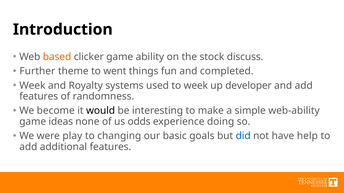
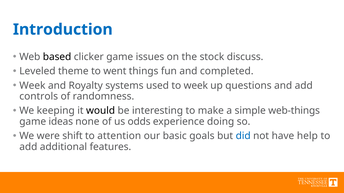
Introduction colour: black -> blue (63, 30)
based colour: orange -> black (57, 57)
ability: ability -> issues (150, 57)
Further: Further -> Leveled (37, 71)
developer: developer -> questions (248, 86)
features: features -> controls (39, 97)
become: become -> keeping (56, 111)
web-ability: web-ability -> web-things (294, 111)
play: play -> shift (72, 136)
changing: changing -> attention (119, 136)
